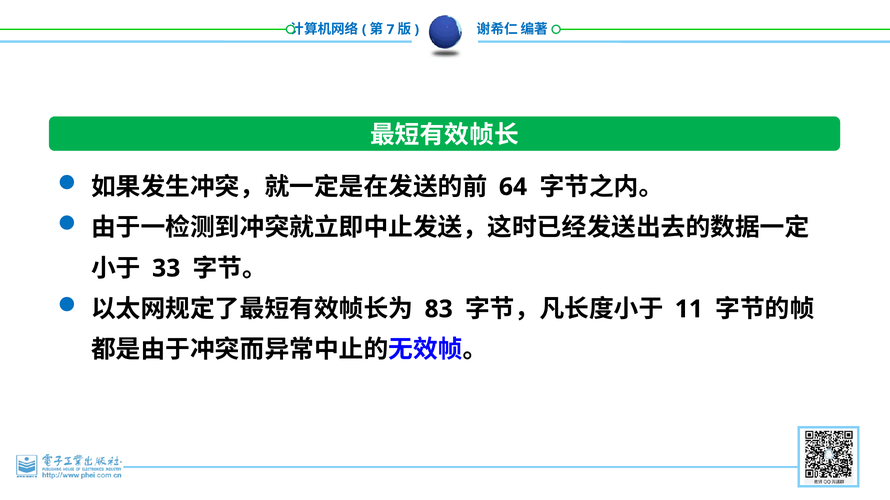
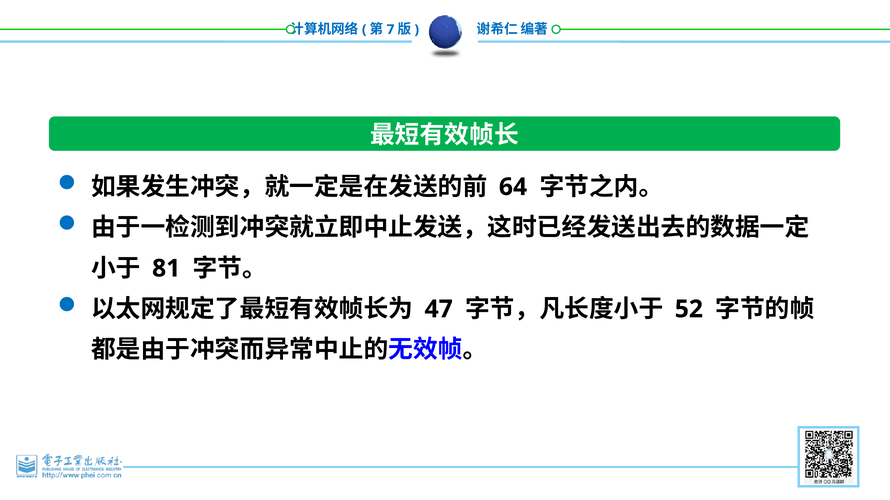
33: 33 -> 81 (166, 269)
83: 83 -> 47 (439, 310)
11: 11 -> 52 (689, 310)
